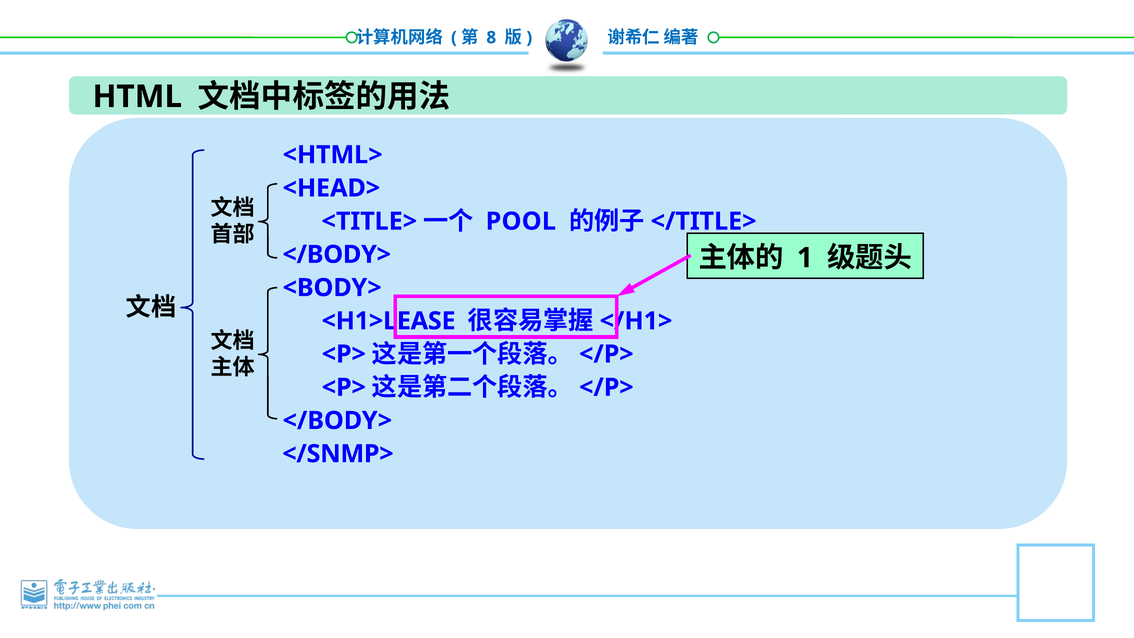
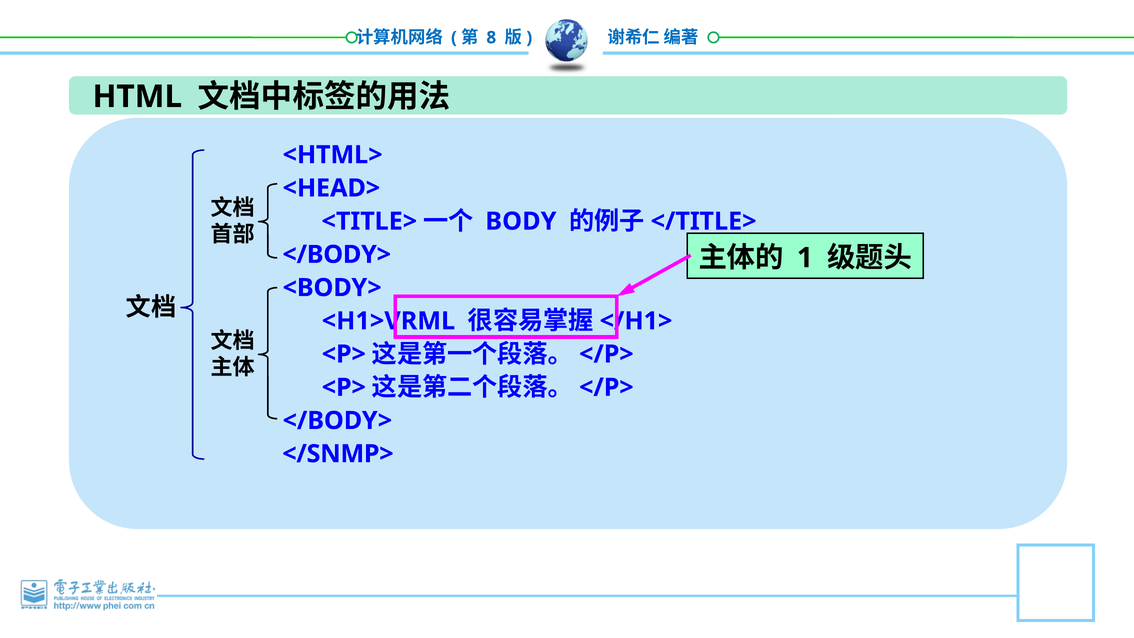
POOL: POOL -> BODY (521, 221)
<H1>LEASE: <H1>LEASE -> <H1>VRML (388, 321)
